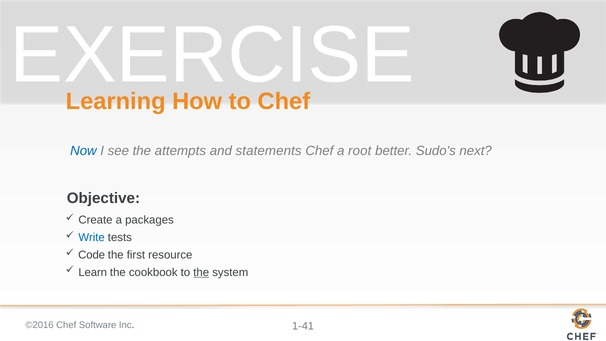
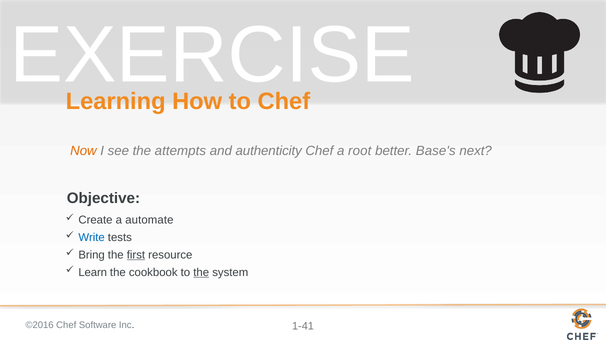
Now colour: blue -> orange (83, 151)
statements: statements -> authenticity (269, 151)
Sudo's: Sudo's -> Base's (436, 151)
packages: packages -> automate (149, 220)
Code: Code -> Bring (92, 255)
first underline: none -> present (136, 255)
